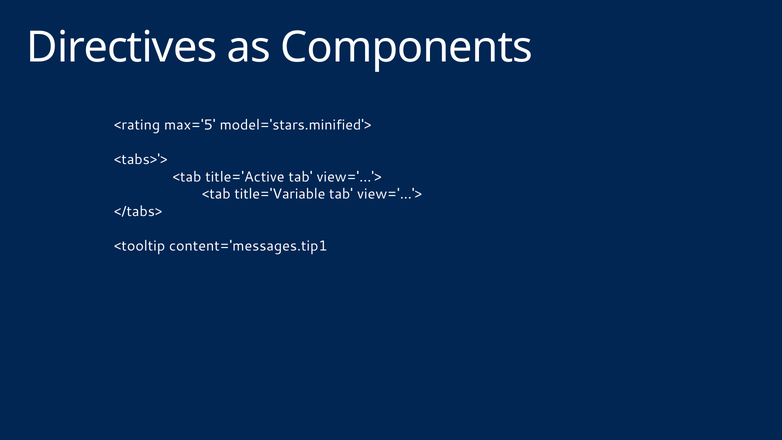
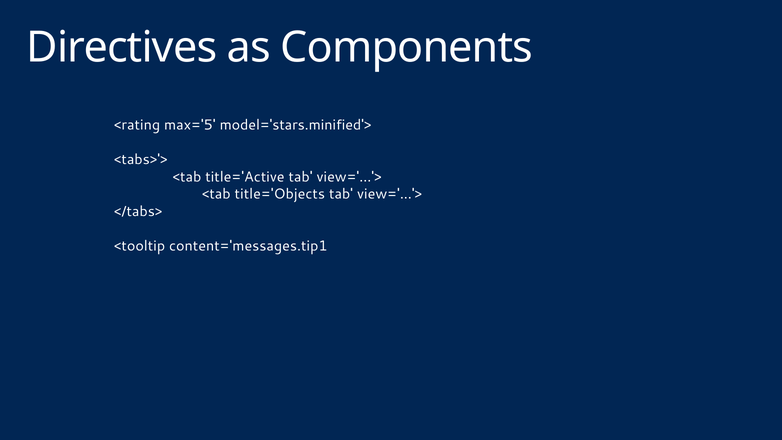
title='Variable: title='Variable -> title='Objects (280, 194)
